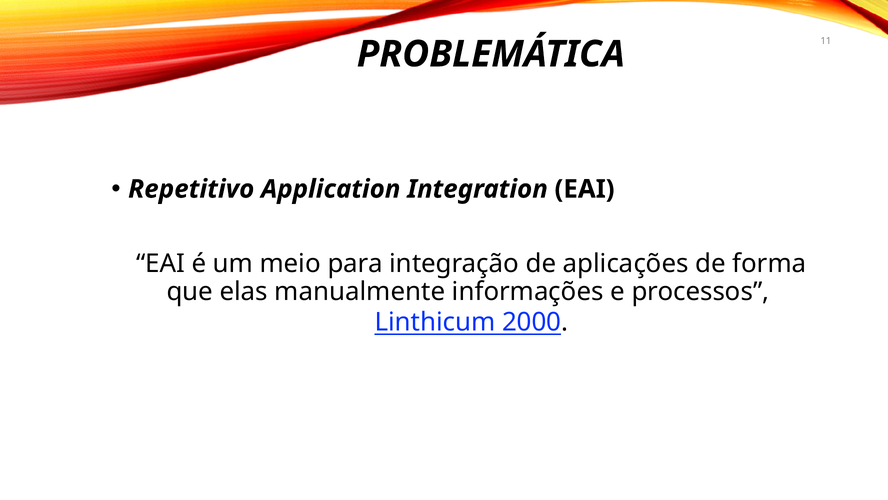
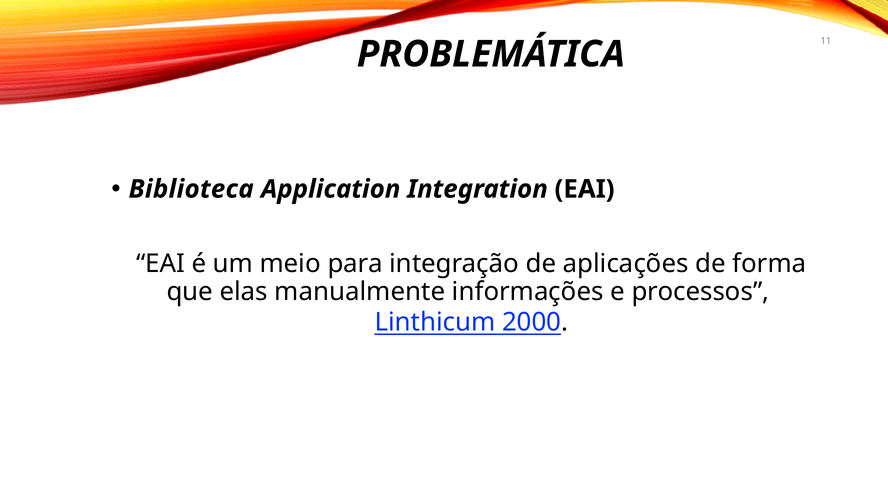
Repetitivo: Repetitivo -> Biblioteca (191, 189)
